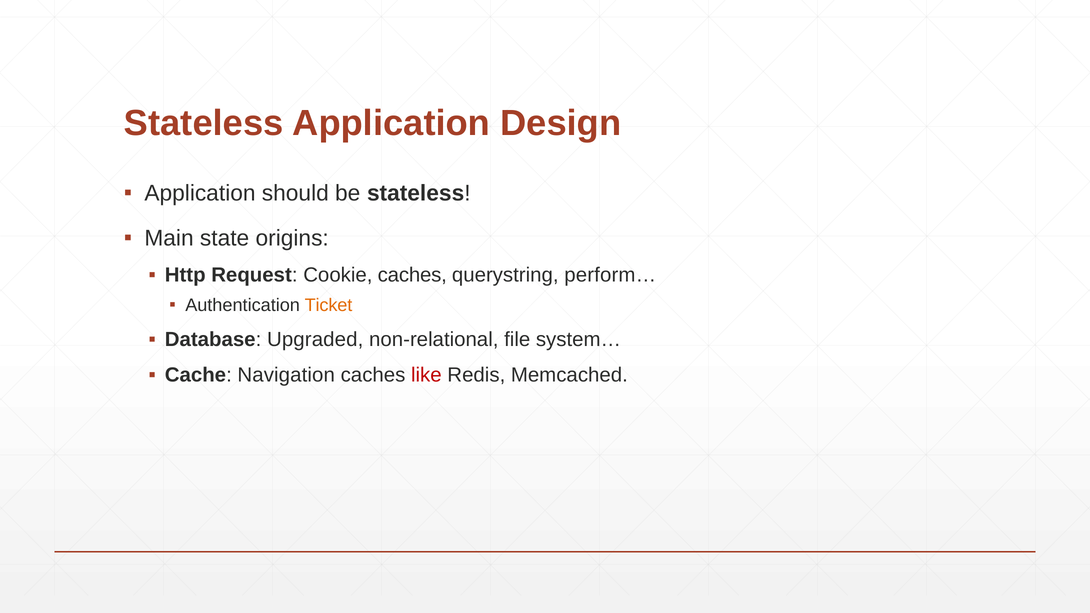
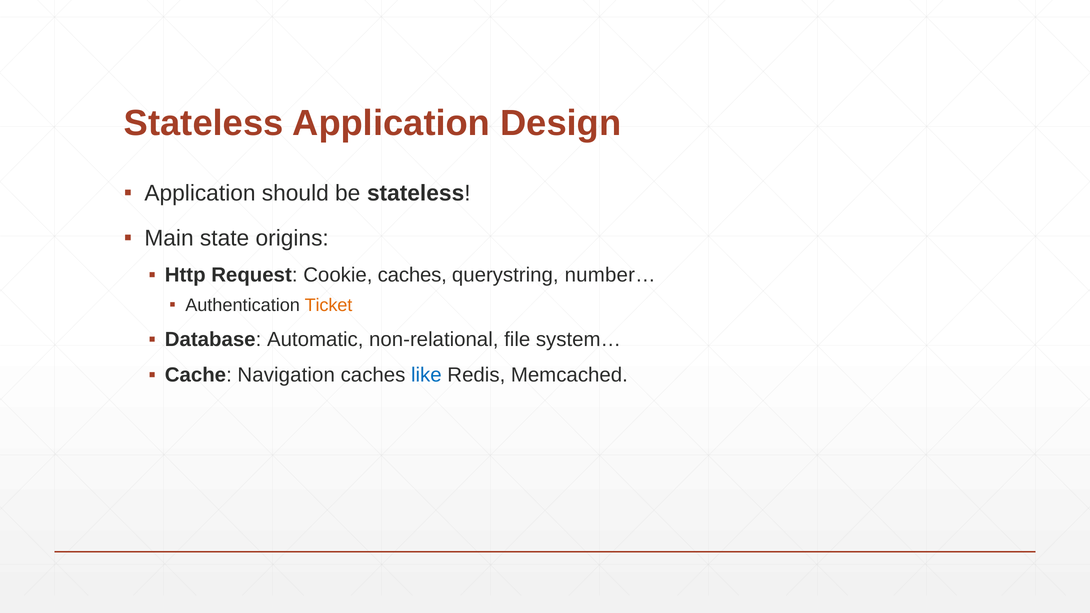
perform…: perform… -> number… (610, 275)
Upgraded: Upgraded -> Automatic (315, 340)
like colour: red -> blue (426, 375)
